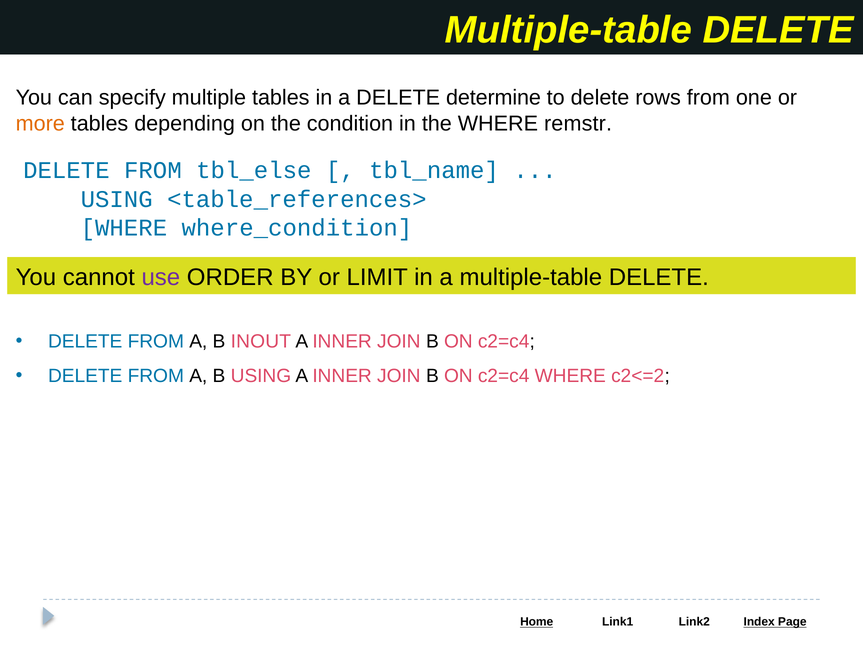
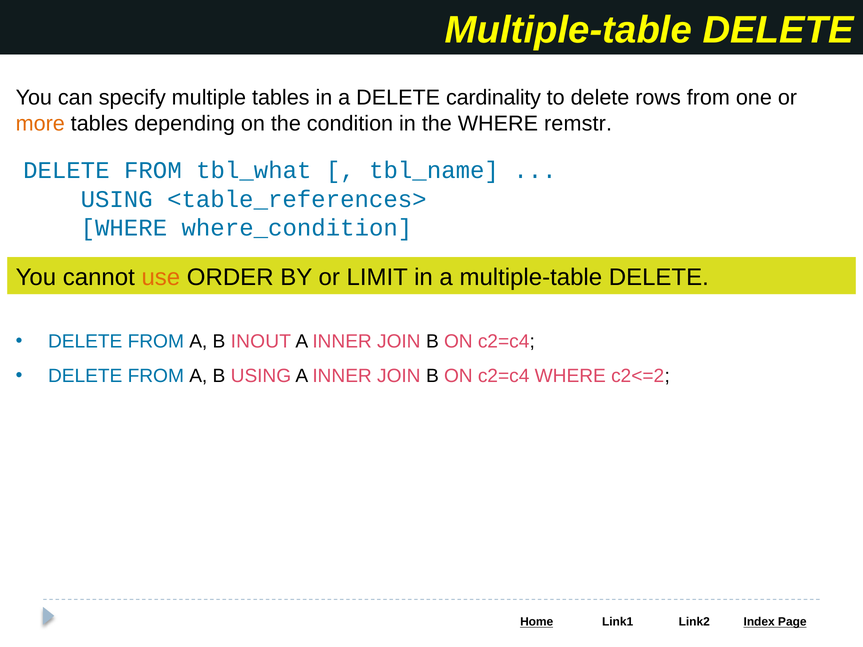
determine: determine -> cardinality (494, 98)
tbl_else: tbl_else -> tbl_what (254, 171)
use colour: purple -> orange (161, 277)
